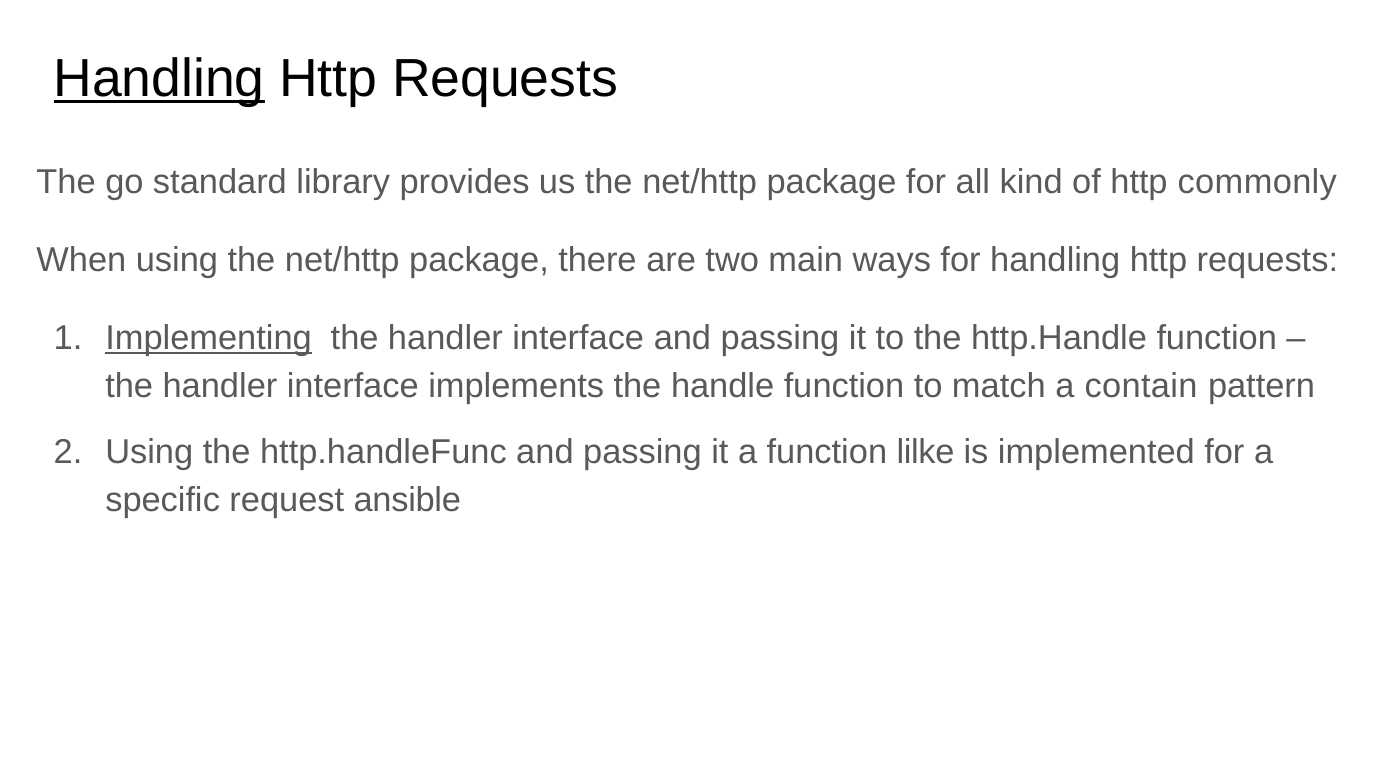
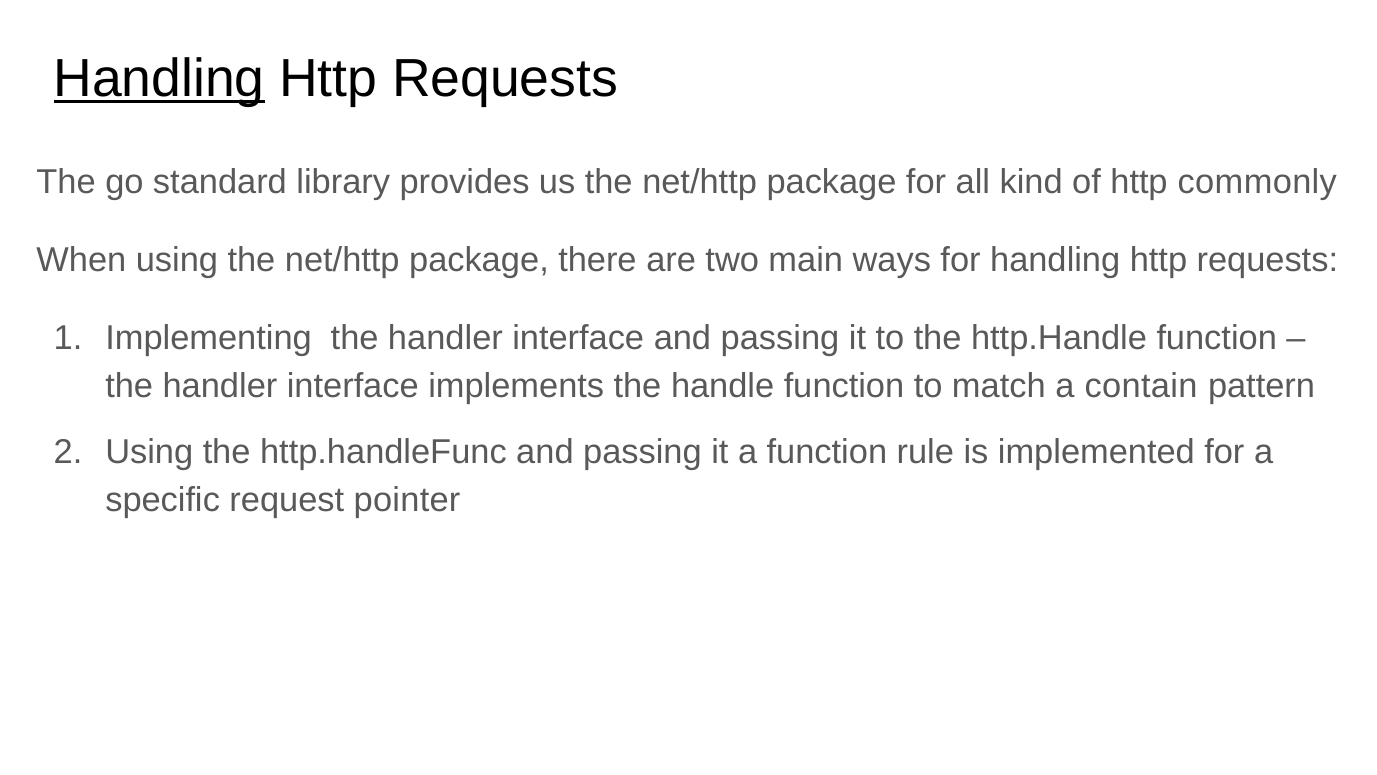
Implementing underline: present -> none (209, 338)
lilke: lilke -> rule (925, 452)
ansible: ansible -> pointer (407, 500)
